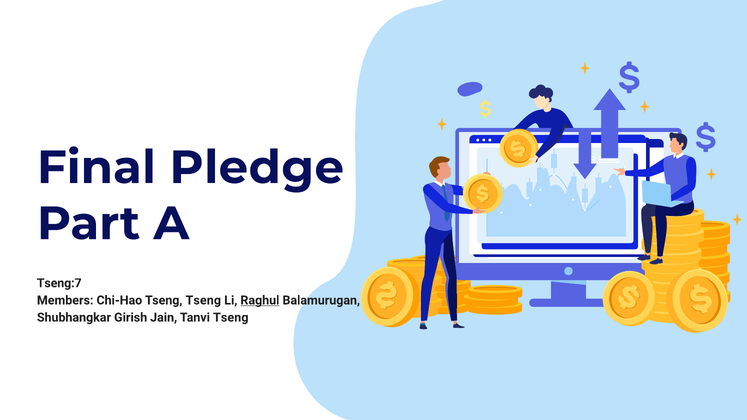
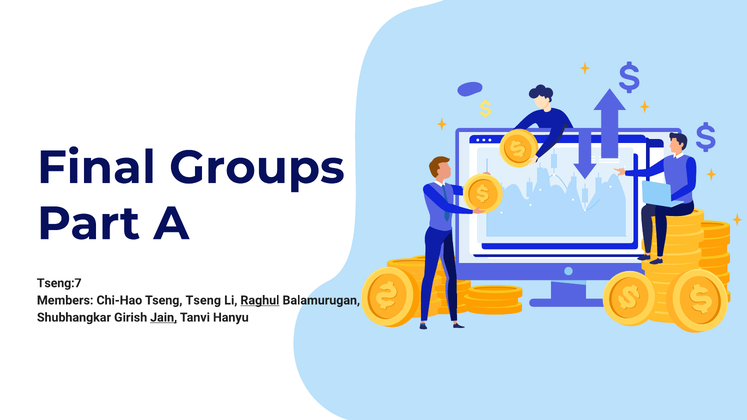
Pledge: Pledge -> Groups (257, 168)
Jain underline: none -> present (164, 318)
Tanvi Tseng: Tseng -> Hanyu (231, 318)
